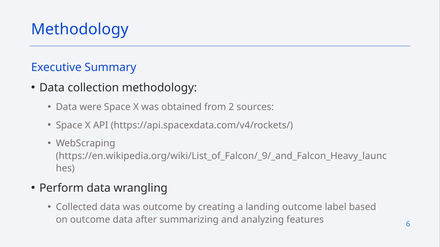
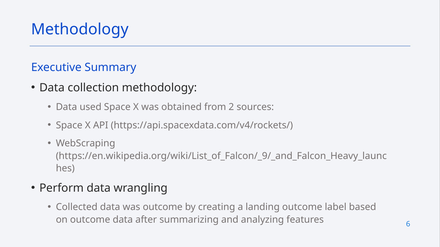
were: were -> used (91, 107)
